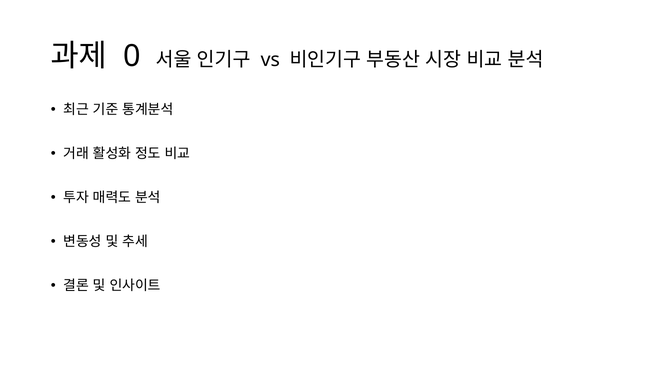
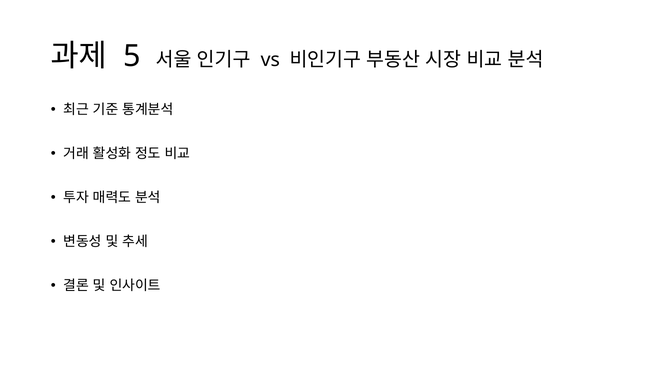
0: 0 -> 5 (132, 56)
